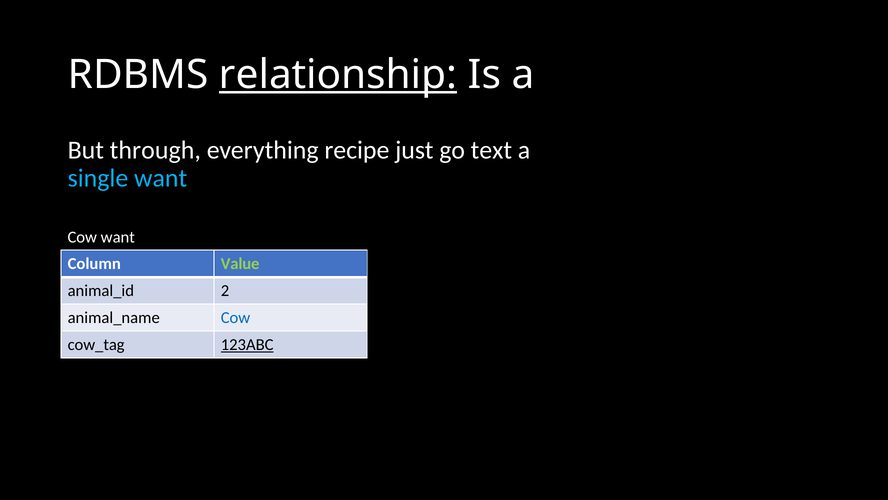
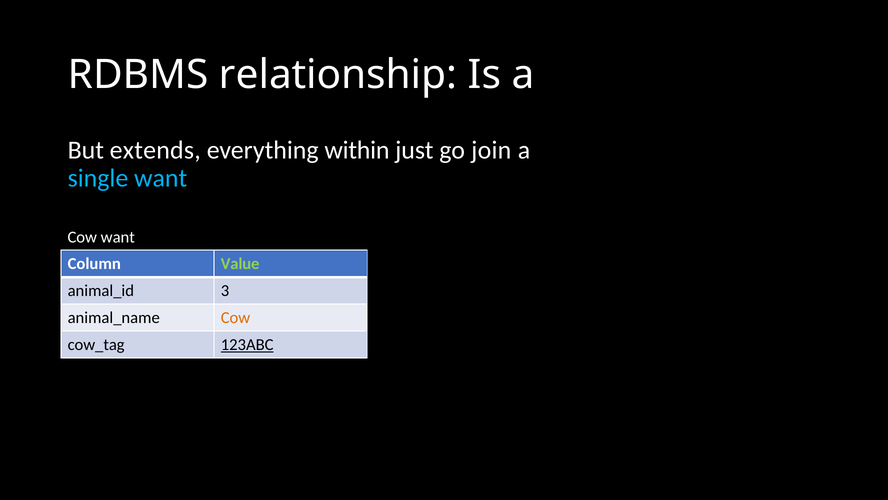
relationship underline: present -> none (338, 75)
through: through -> extends (155, 150)
recipe: recipe -> within (357, 150)
text: text -> join (491, 150)
2: 2 -> 3 (225, 290)
Cow colour: blue -> orange (236, 317)
